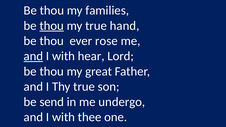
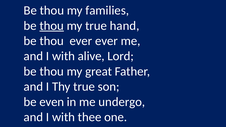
ever rose: rose -> ever (106, 41)
and underline: present -> none (33, 56)
hear: hear -> alive (91, 56)
send: send -> even (52, 102)
